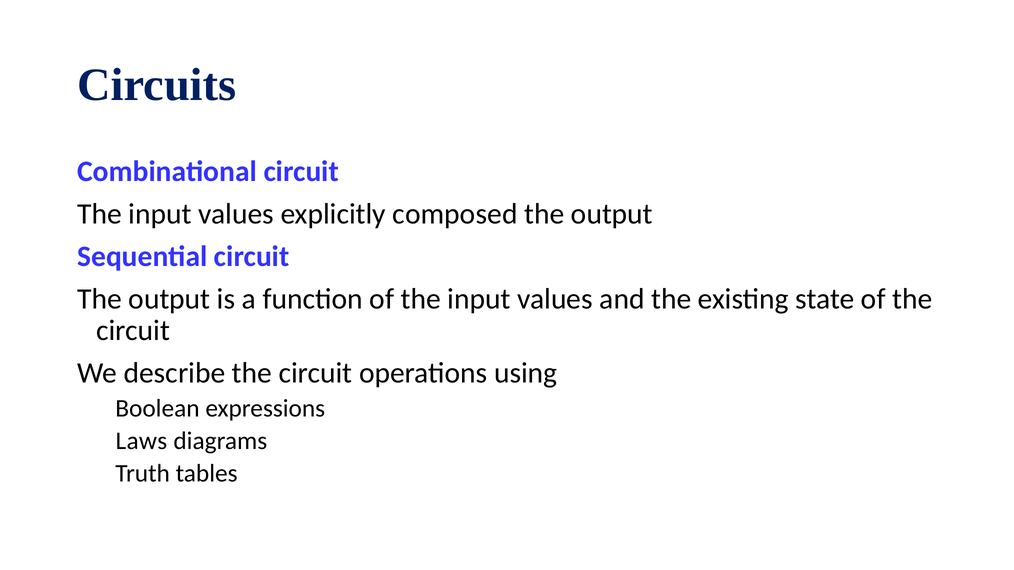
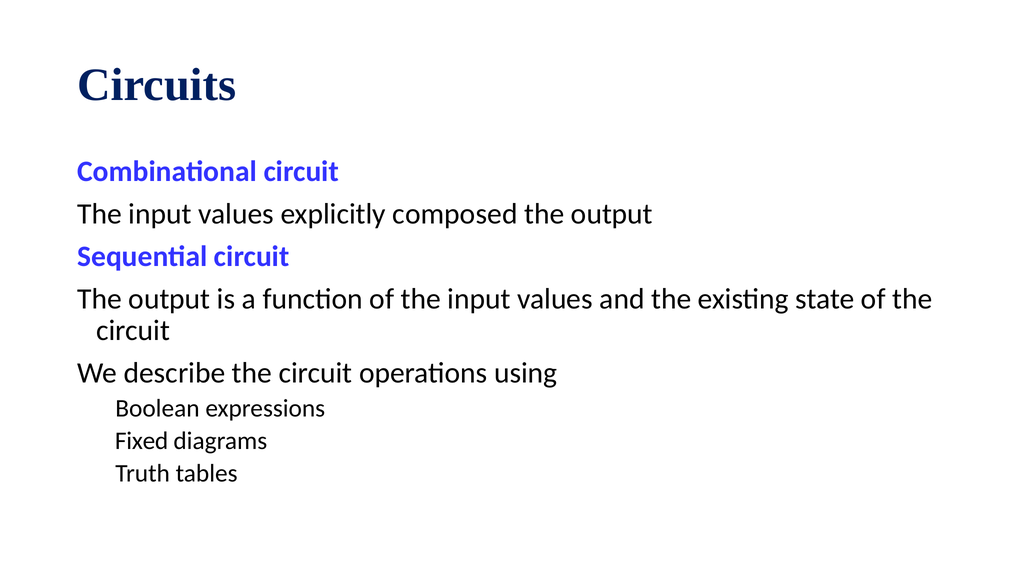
Laws: Laws -> Fixed (142, 441)
